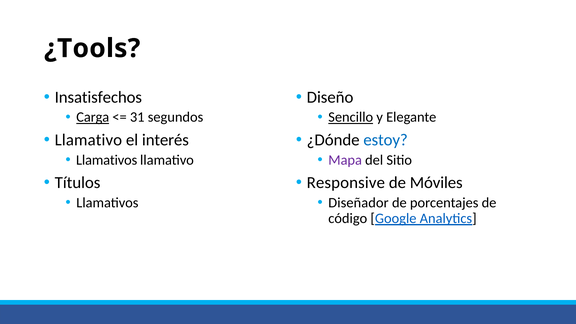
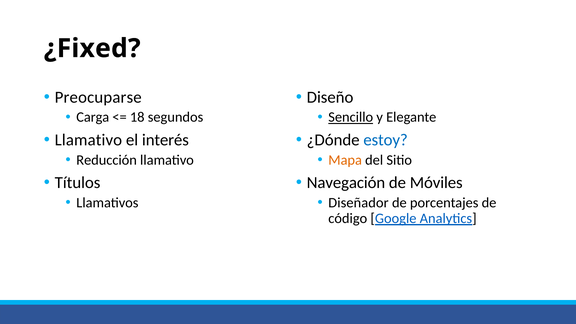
¿Tools: ¿Tools -> ¿Fixed (92, 48)
Insatisfechos: Insatisfechos -> Preocuparse (98, 97)
Carga underline: present -> none (93, 117)
31: 31 -> 18 (137, 117)
Llamativos: Llamativos -> Reducción (107, 160)
Mapa colour: purple -> orange (345, 160)
Responsive: Responsive -> Navegación (346, 183)
